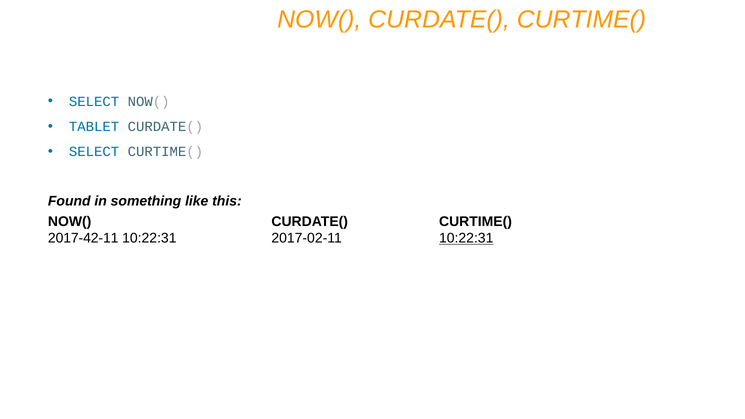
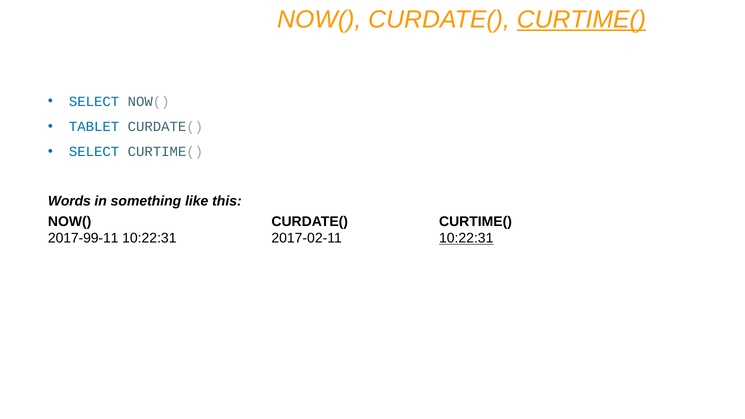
CURTIME( underline: none -> present (581, 19)
Found: Found -> Words (69, 201)
2017-42-11: 2017-42-11 -> 2017-99-11 (83, 238)
